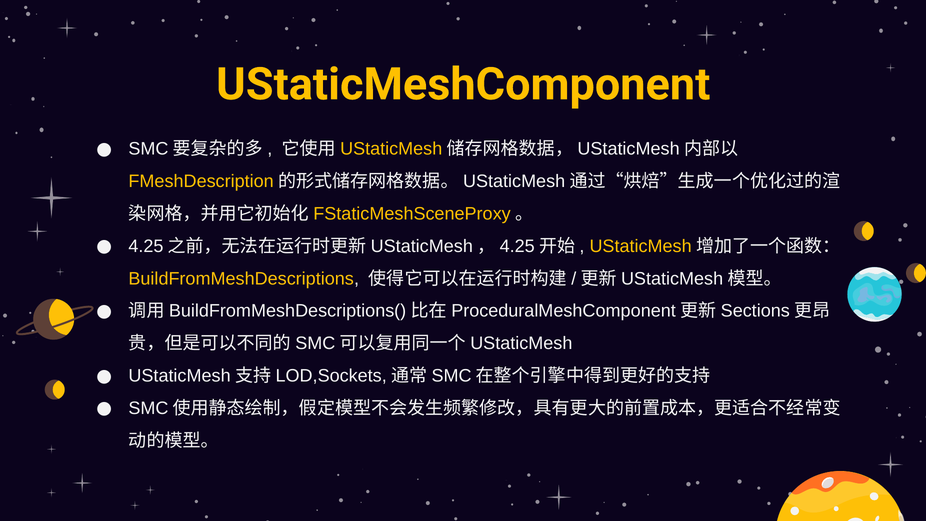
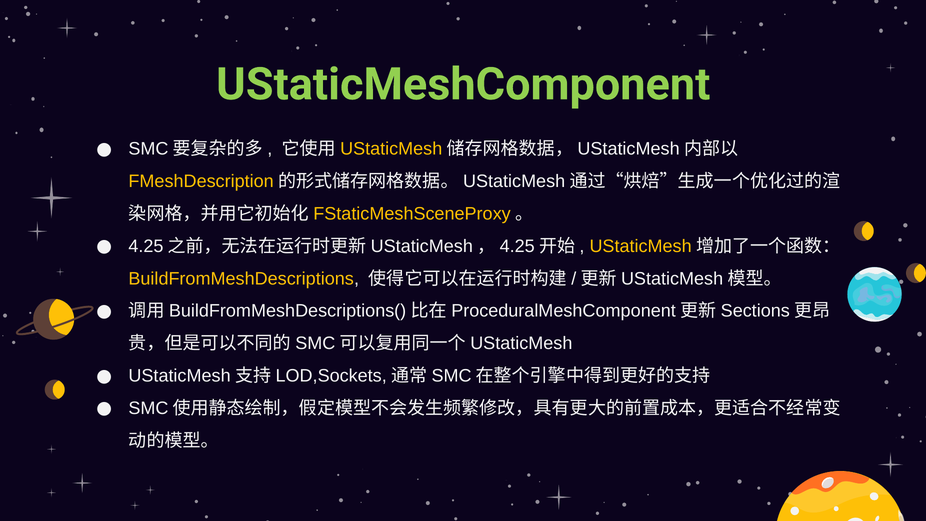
UStaticMeshComponent colour: yellow -> light green (463, 84)
